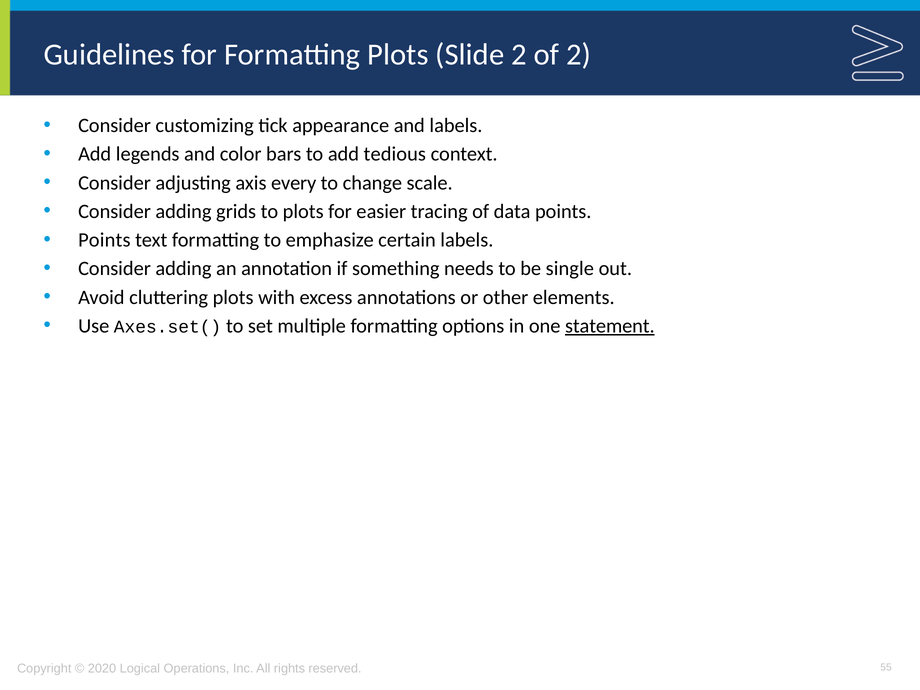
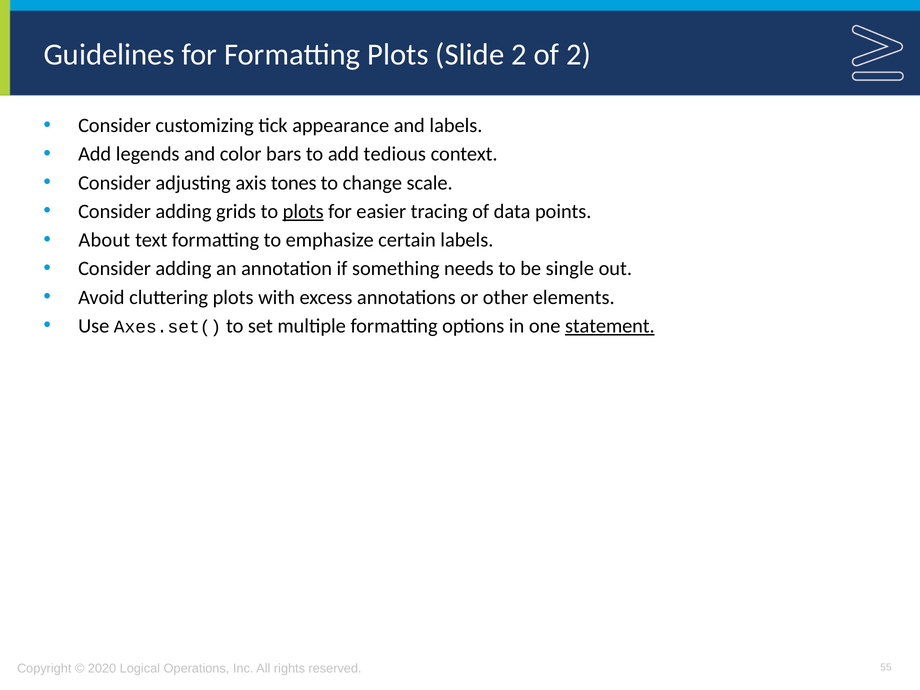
every: every -> tones (294, 183)
plots underline: none -> present (303, 211)
Points: Points -> About (104, 240)
